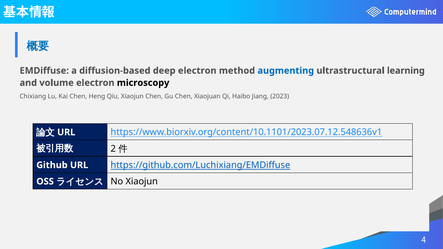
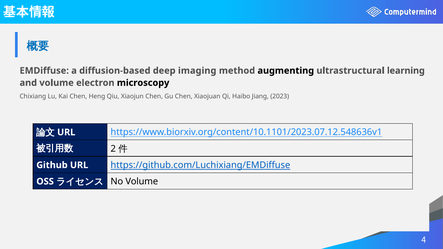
deep electron: electron -> imaging (197, 71)
augmenting colour: blue -> black (286, 71)
No Xiaojun: Xiaojun -> Volume (142, 182)
